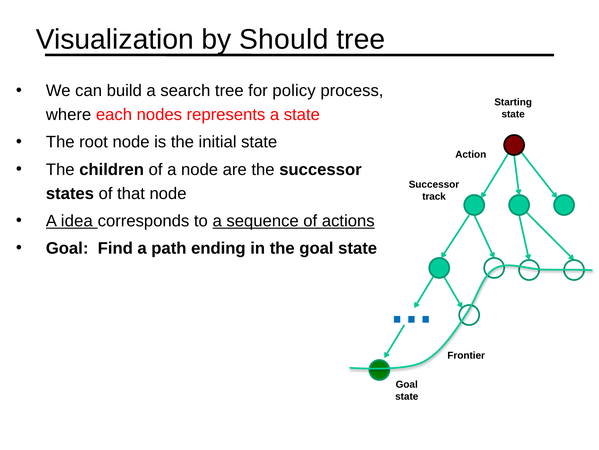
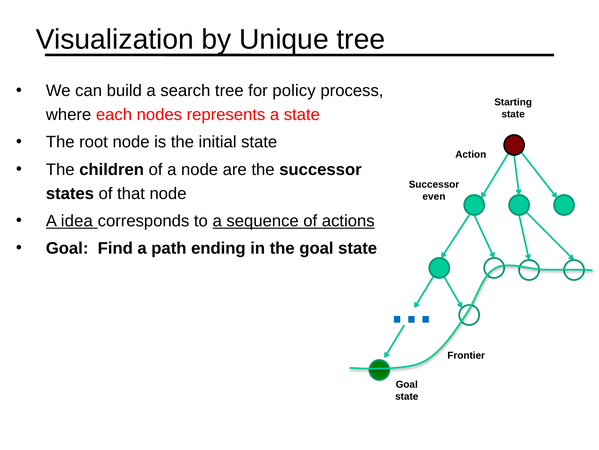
Should: Should -> Unique (284, 39)
track: track -> even (434, 196)
